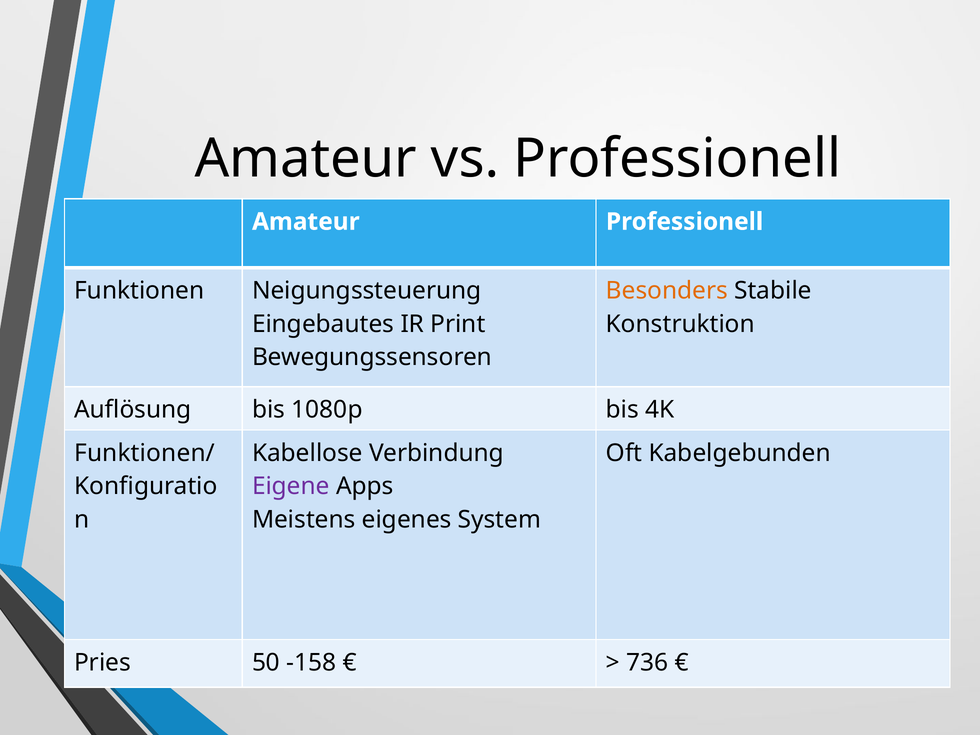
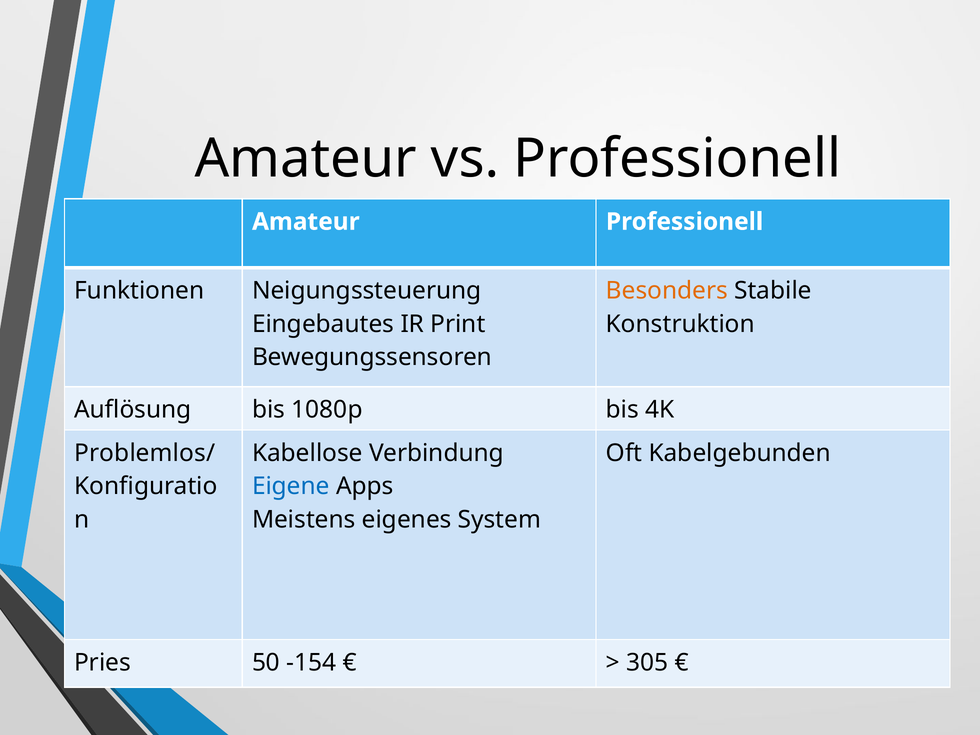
Funktionen/: Funktionen/ -> Problemlos/ (145, 453)
Eigene colour: purple -> blue (291, 486)
-158: -158 -> -154 (311, 663)
736: 736 -> 305 (647, 663)
